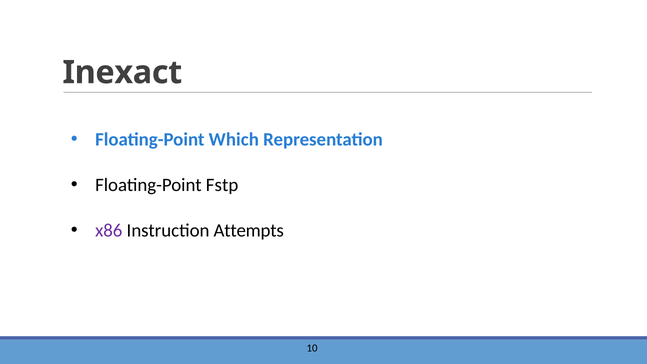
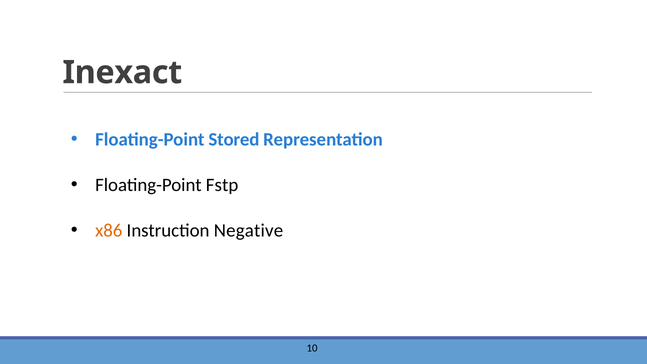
Which: Which -> Stored (234, 140)
x86 colour: purple -> orange (109, 230)
Attempts: Attempts -> Negative (249, 230)
